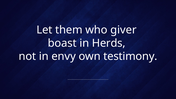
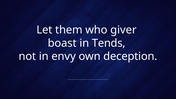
Herds: Herds -> Tends (109, 43)
testimony: testimony -> deception (130, 56)
